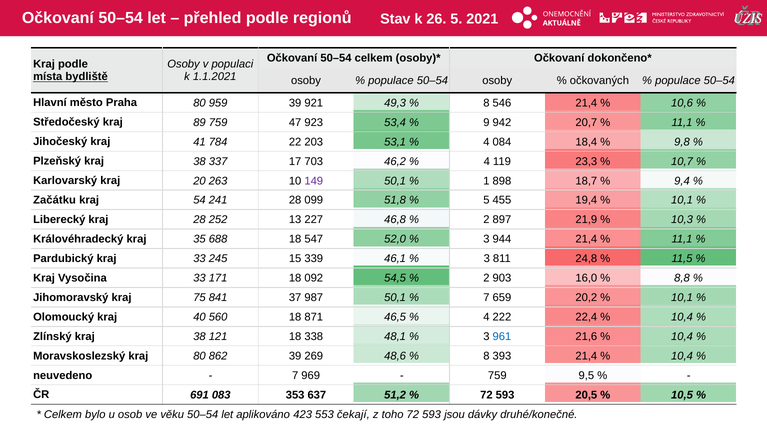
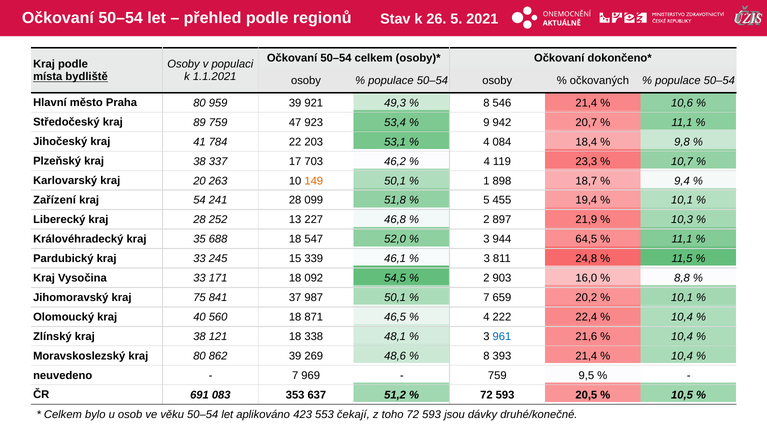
149 colour: purple -> orange (314, 181)
Začátku: Začátku -> Zařízení (55, 200)
944 21,4: 21,4 -> 64,5 (586, 239)
